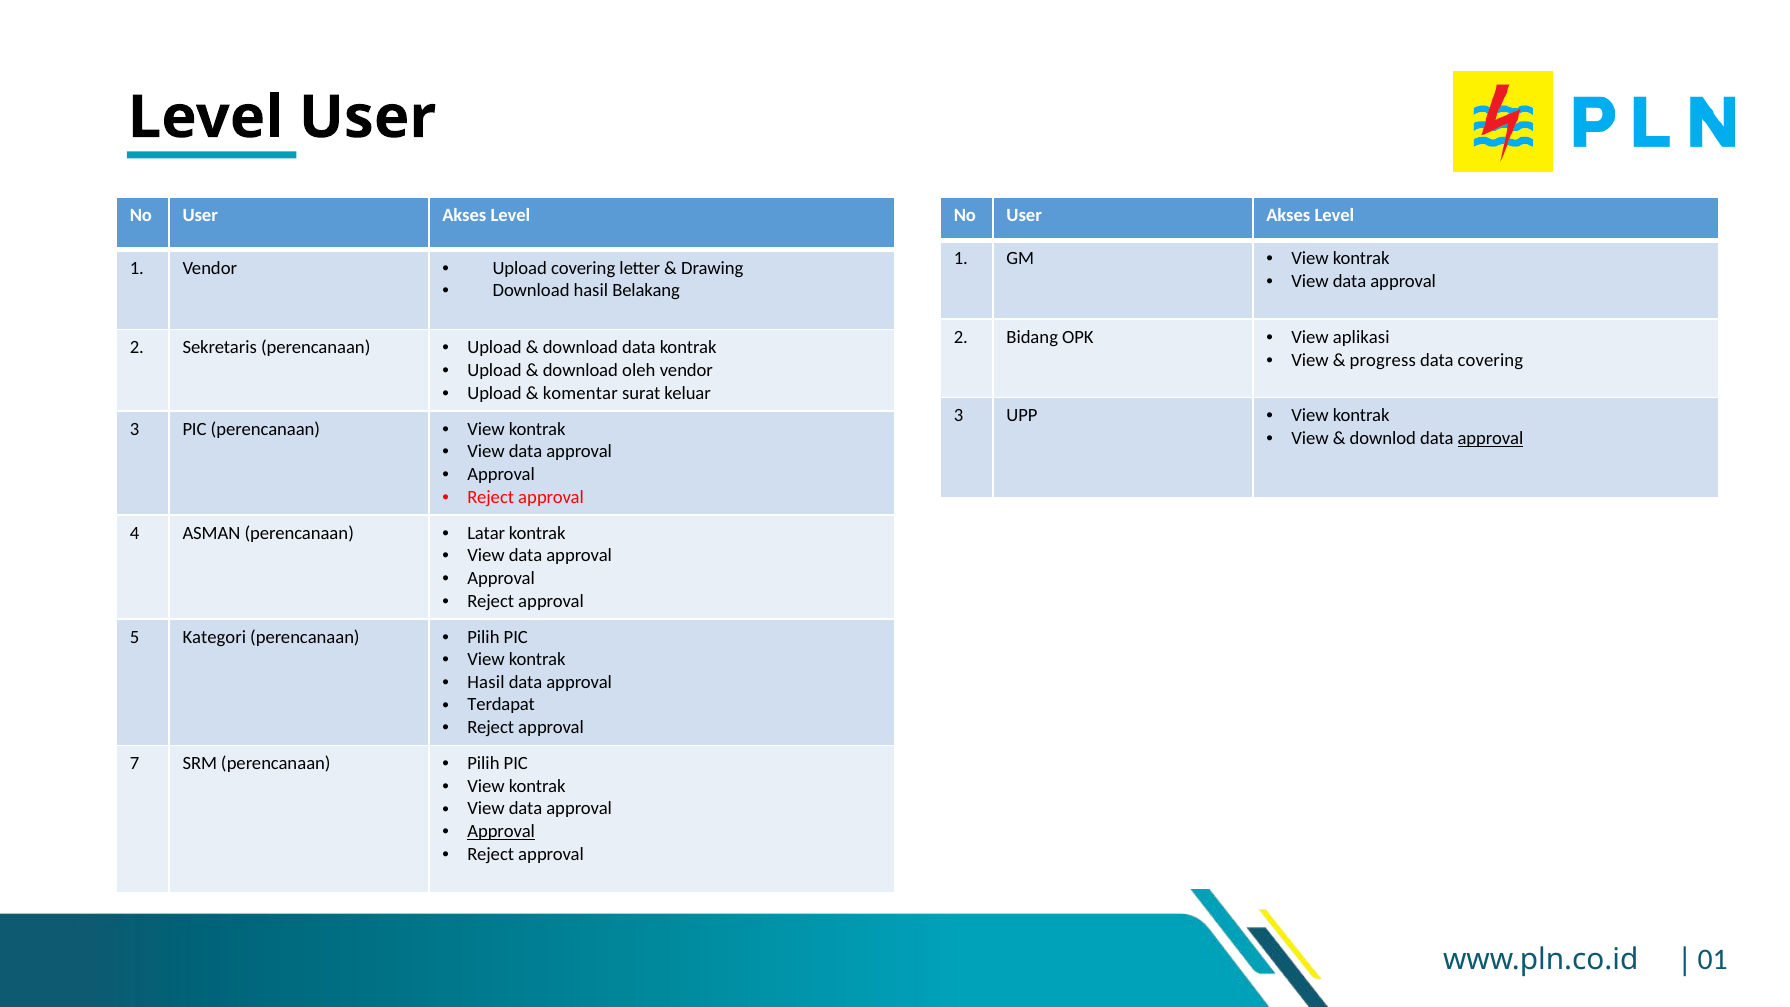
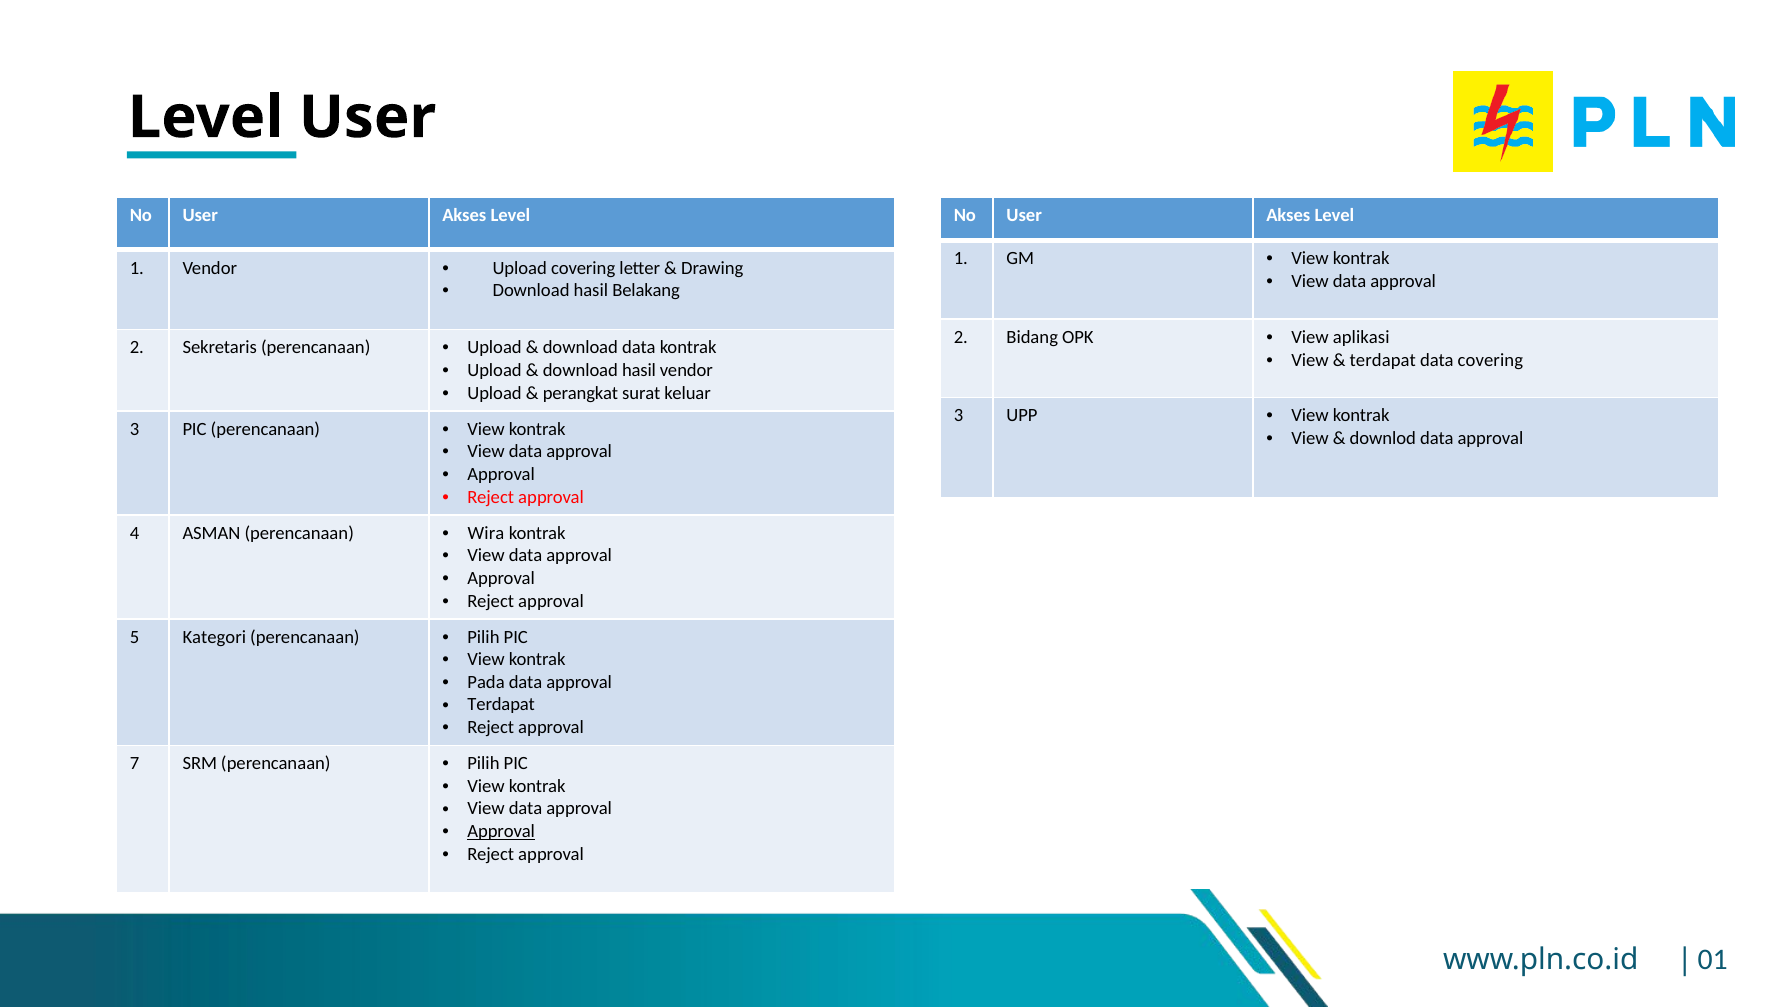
progress: progress -> terdapat (1383, 360)
oleh: oleh -> hasil (639, 370)
komentar: komentar -> perangkat (580, 393)
approval underline: present -> none (1490, 438)
Latar: Latar -> Wira (486, 533)
Hasil: Hasil -> Pada (486, 682)
